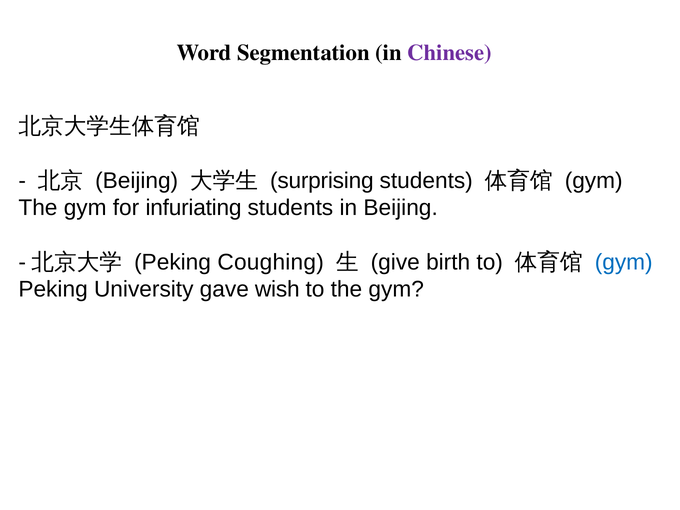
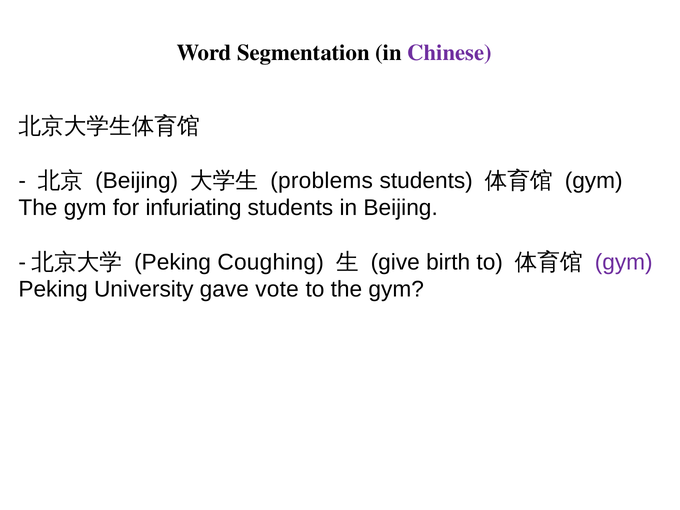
surprising: surprising -> problems (322, 181)
gym colour: blue -> purple (624, 262)
wish: wish -> vote (277, 289)
